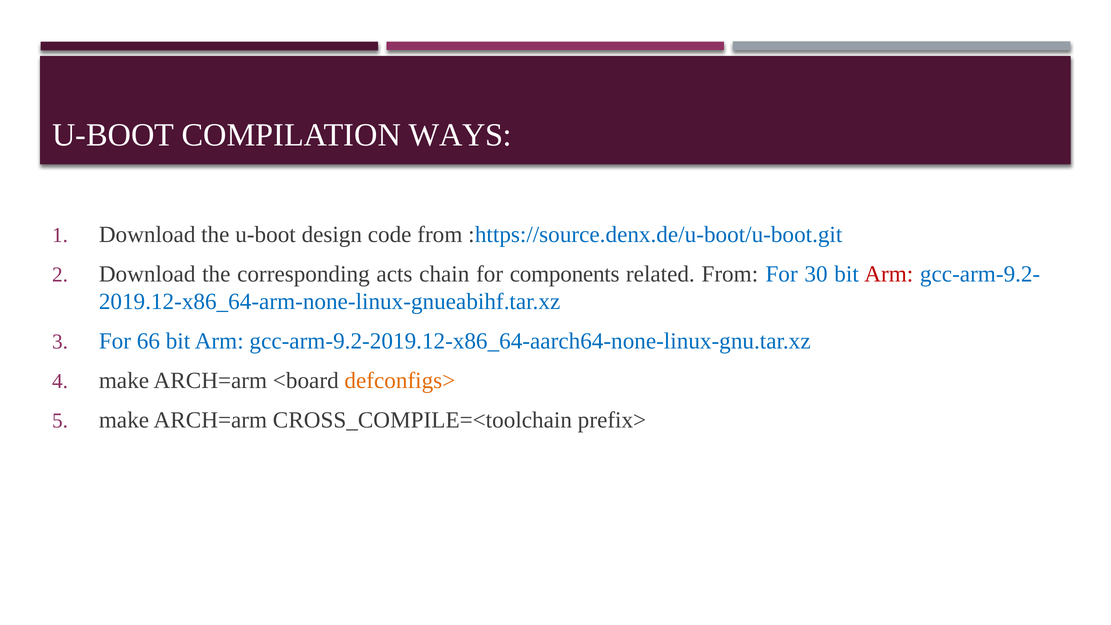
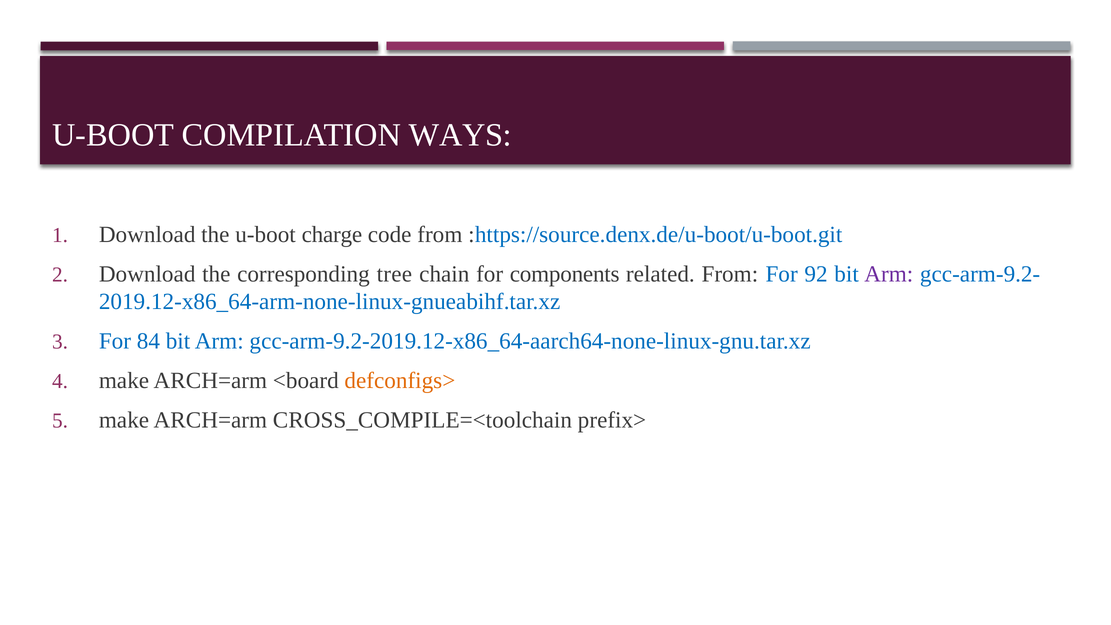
design: design -> charge (332, 235)
acts: acts -> tree (394, 274)
30: 30 -> 92 (816, 274)
Arm colour: red -> purple (889, 274)
66: 66 -> 84 (148, 341)
